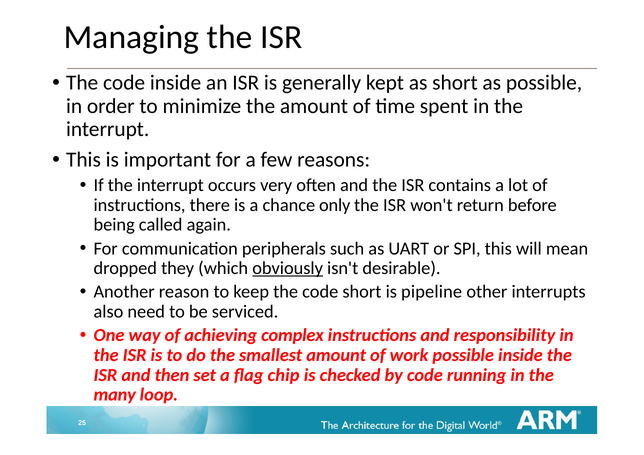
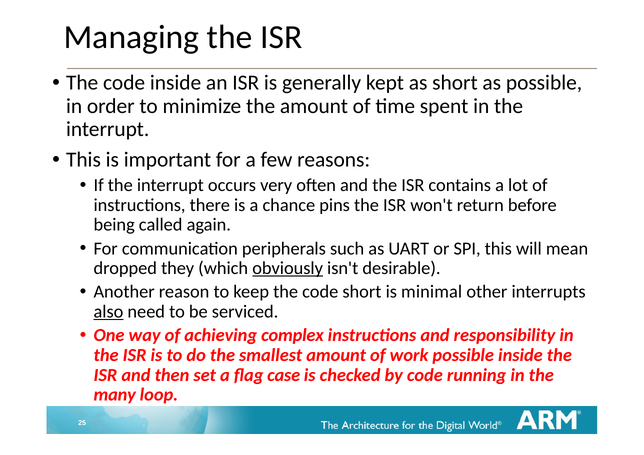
only: only -> pins (335, 205)
pipeline: pipeline -> minimal (432, 292)
also underline: none -> present (108, 312)
chip: chip -> case (284, 375)
